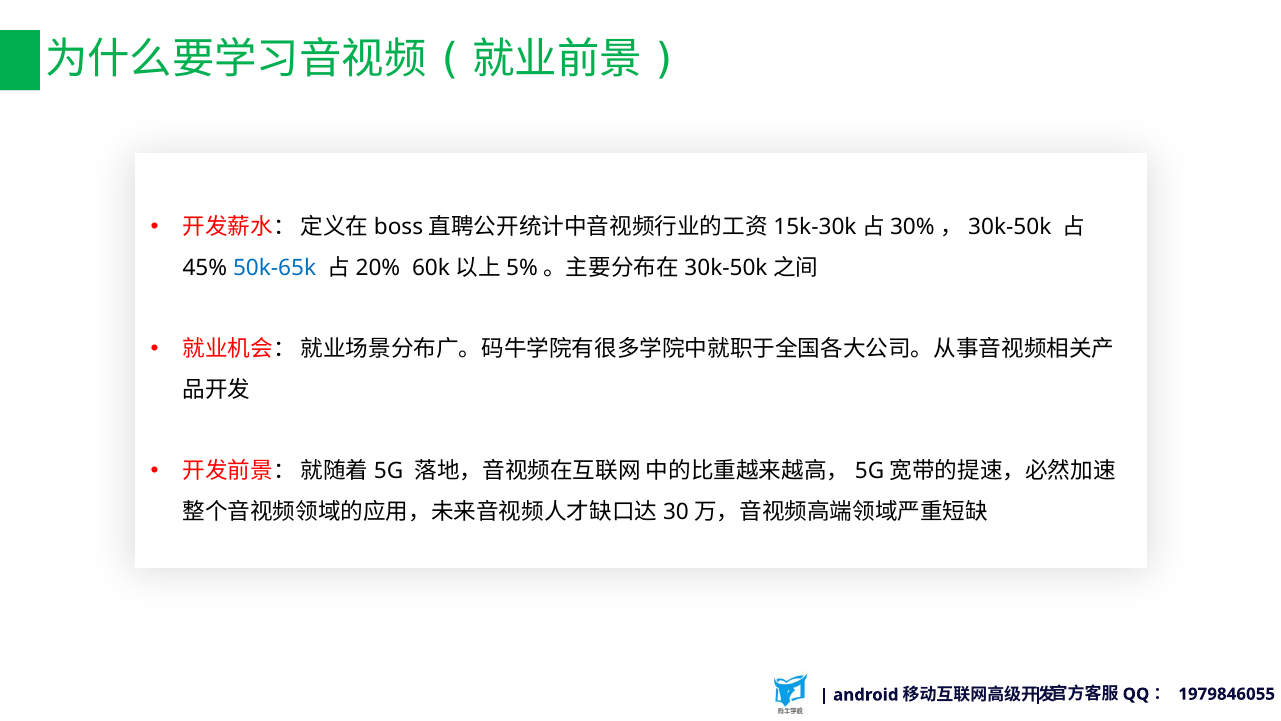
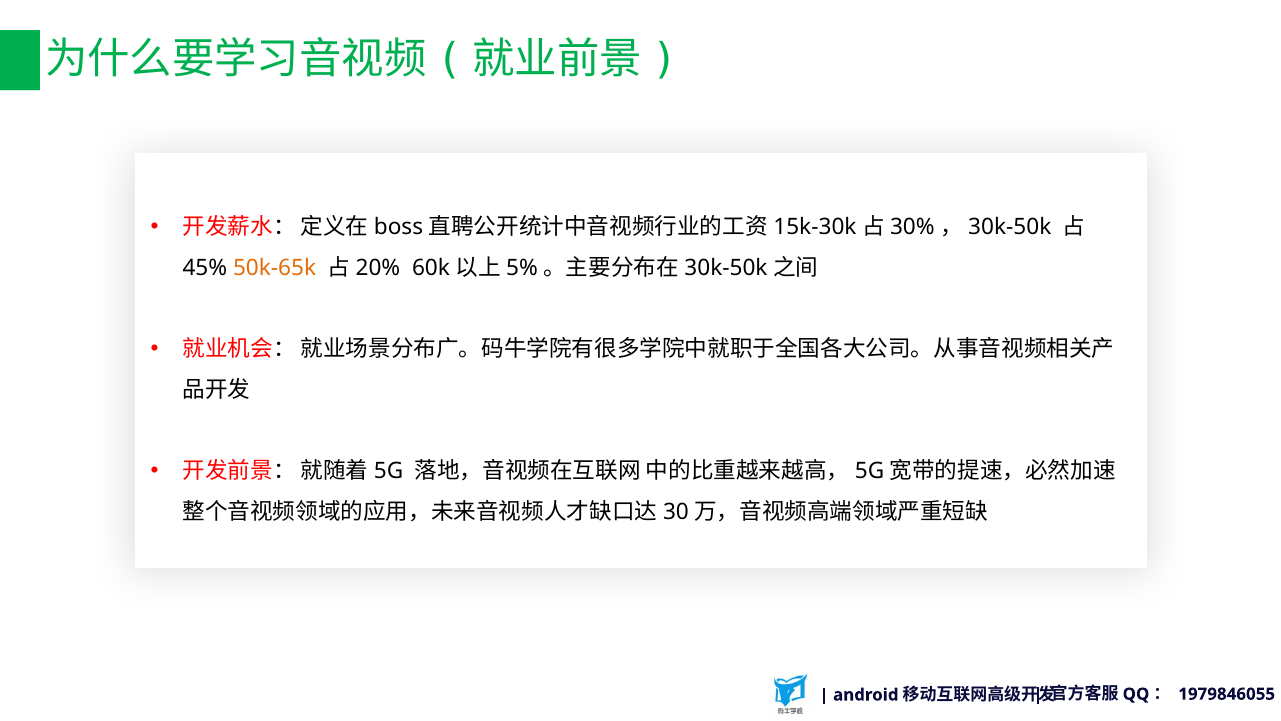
50k-65k colour: blue -> orange (275, 267)
